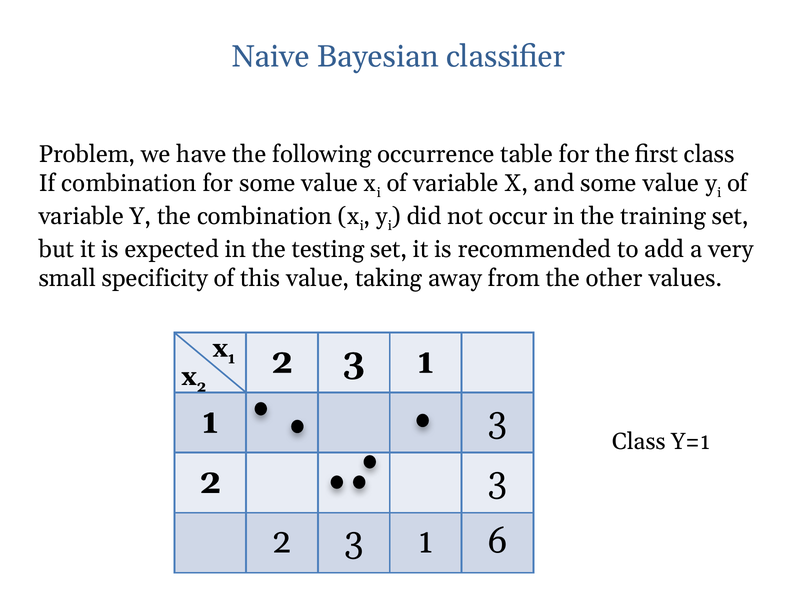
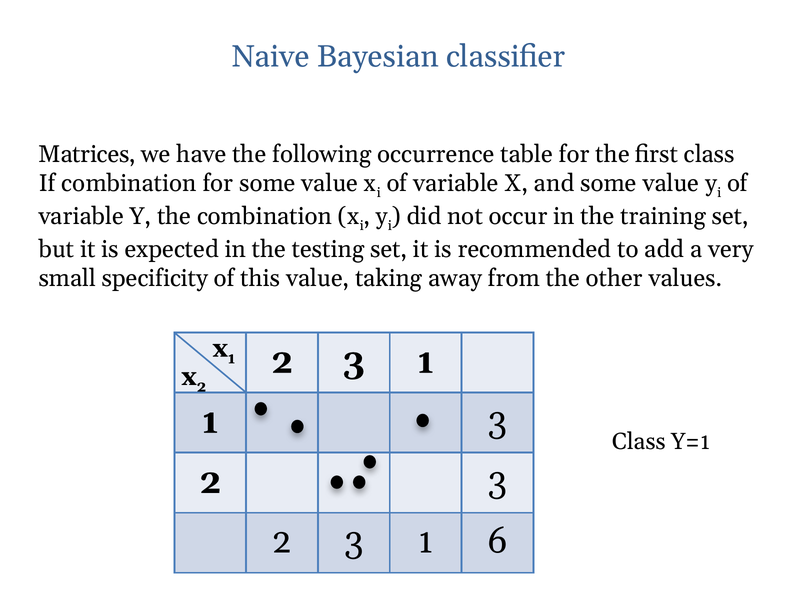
Problem: Problem -> Matrices (87, 155)
